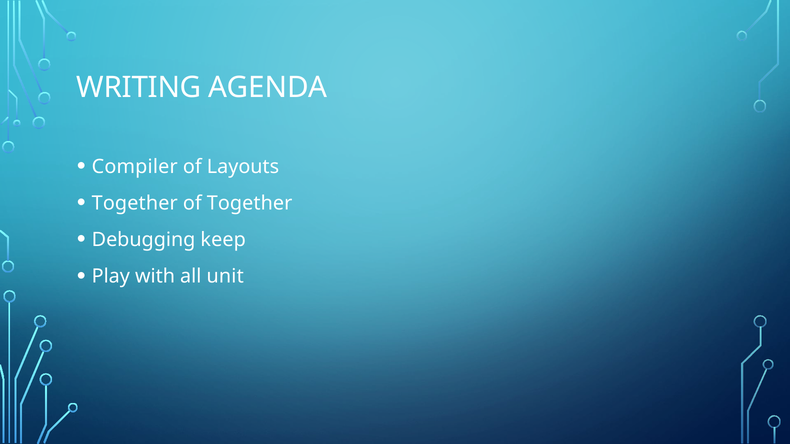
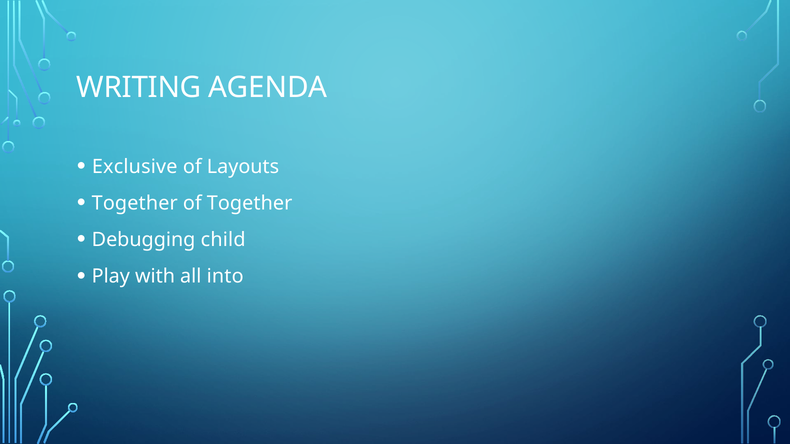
Compiler: Compiler -> Exclusive (135, 167)
keep: keep -> child (223, 240)
unit: unit -> into (225, 277)
